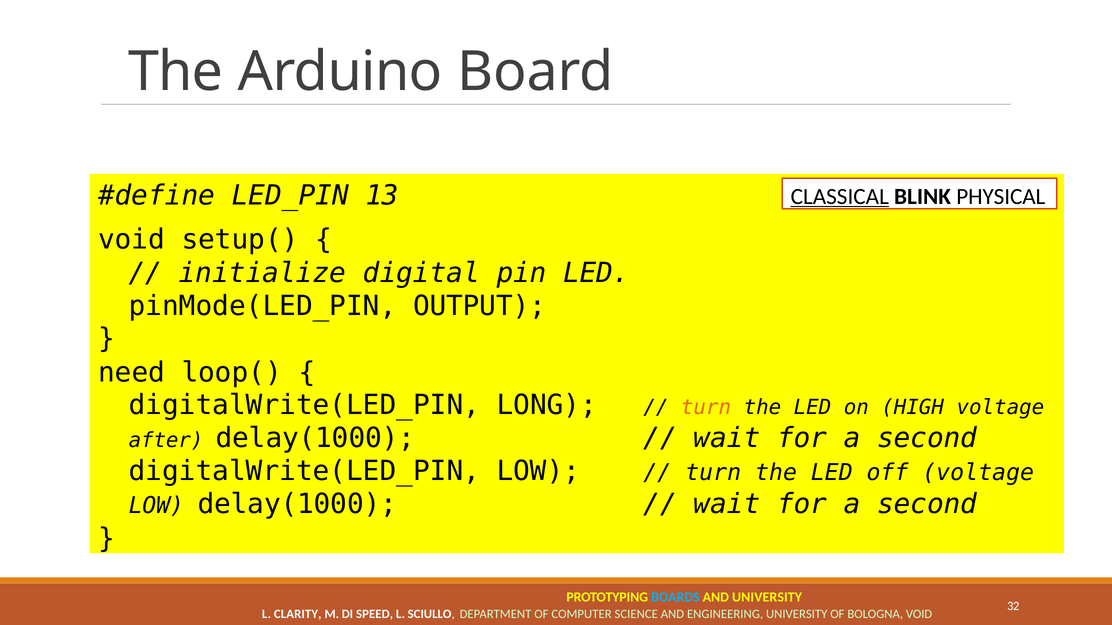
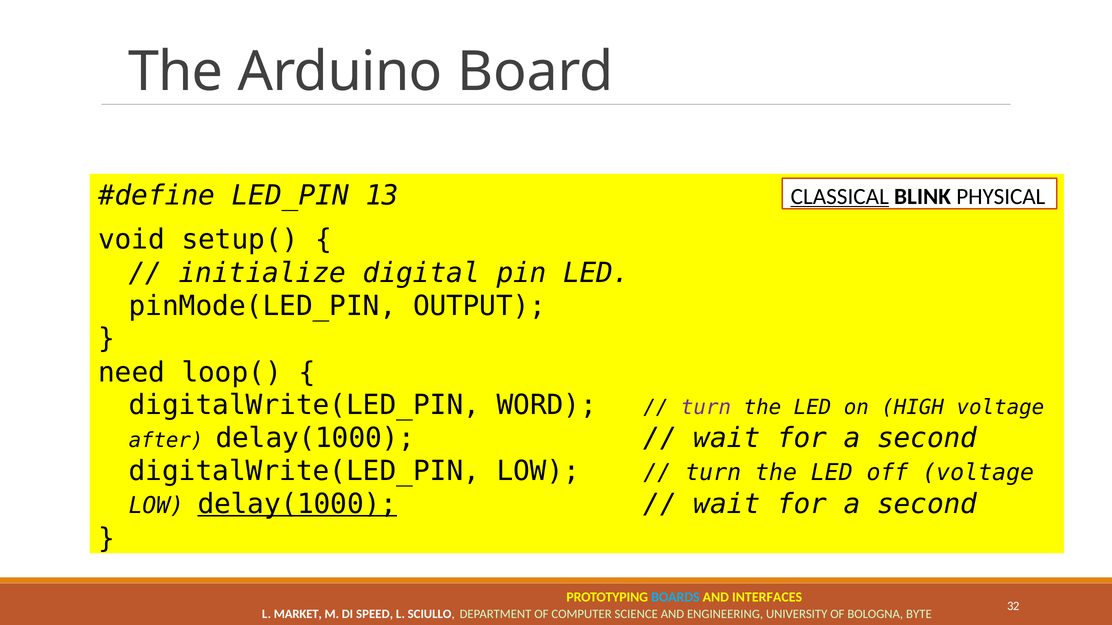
LONG: LONG -> WORD (547, 405)
turn colour: orange -> purple (706, 408)
delay(1000 underline: none -> present (297, 504)
AND UNIVERSITY: UNIVERSITY -> INTERFACES (767, 598)
CLARITY: CLARITY -> MARKET (298, 615)
BOLOGNA VOID: VOID -> BYTE (919, 615)
